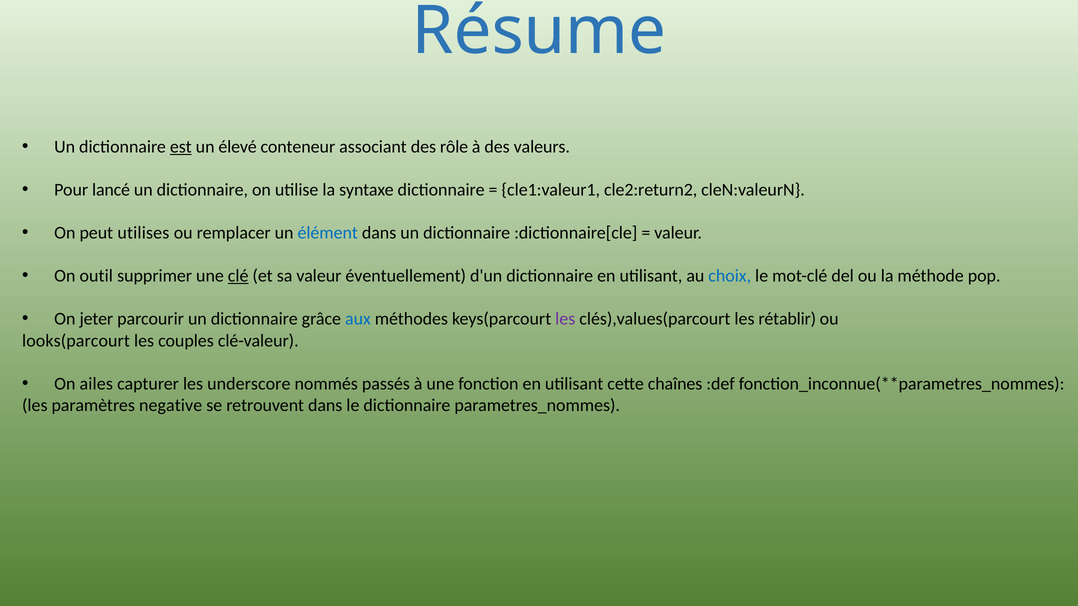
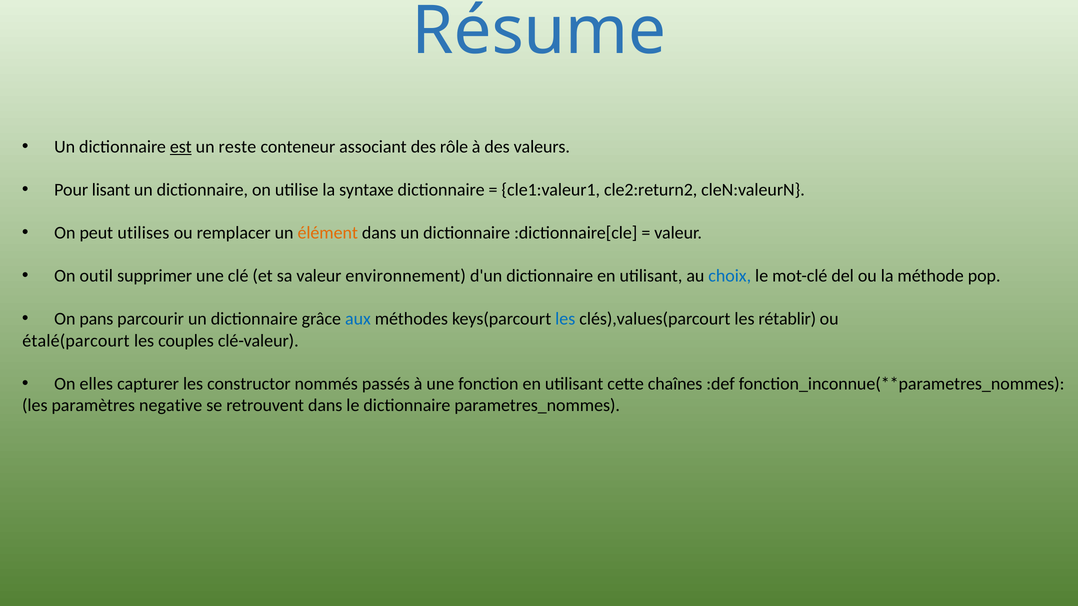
élevé: élevé -> reste (237, 147)
lancé: lancé -> lisant (111, 190)
élément colour: blue -> orange (328, 233)
clé underline: present -> none (238, 276)
éventuellement: éventuellement -> environnement (406, 276)
jeter: jeter -> pans (96, 319)
les colour: purple -> blue (565, 319)
looks(parcourt: looks(parcourt -> étalé(parcourt (76, 341)
ailes: ailes -> elles (96, 384)
underscore: underscore -> constructor (249, 384)
